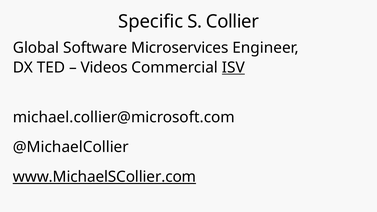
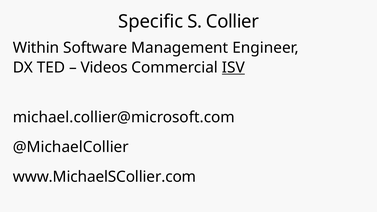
Global: Global -> Within (36, 48)
Microservices: Microservices -> Management (180, 48)
www.MichaelSCollier.com underline: present -> none (104, 177)
